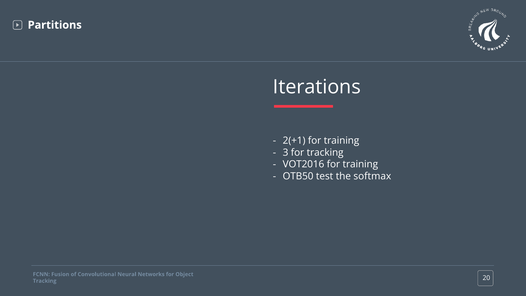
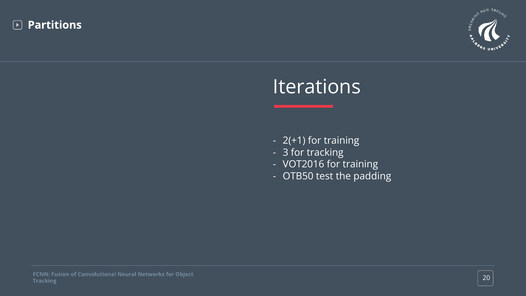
softmax: softmax -> padding (372, 176)
